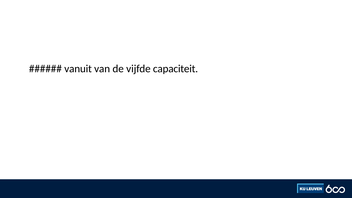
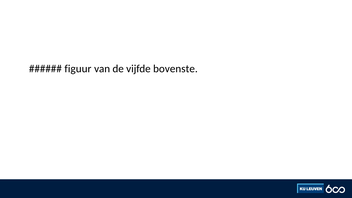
vanuit: vanuit -> figuur (78, 69)
capaciteit: capaciteit -> bovenste (175, 69)
